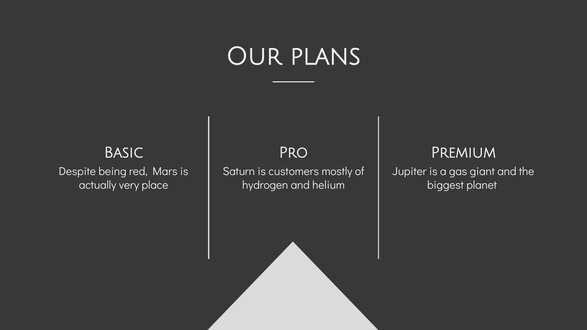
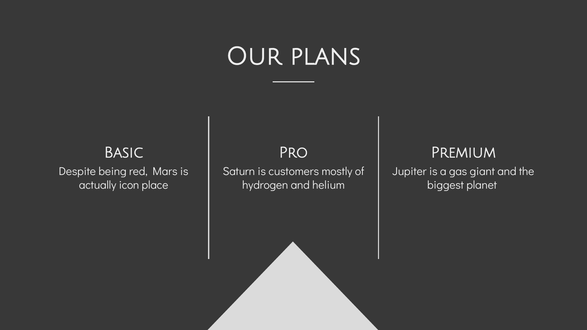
very: very -> icon (129, 185)
